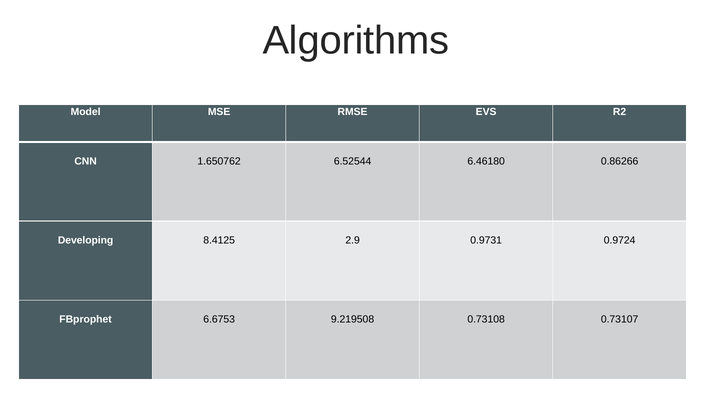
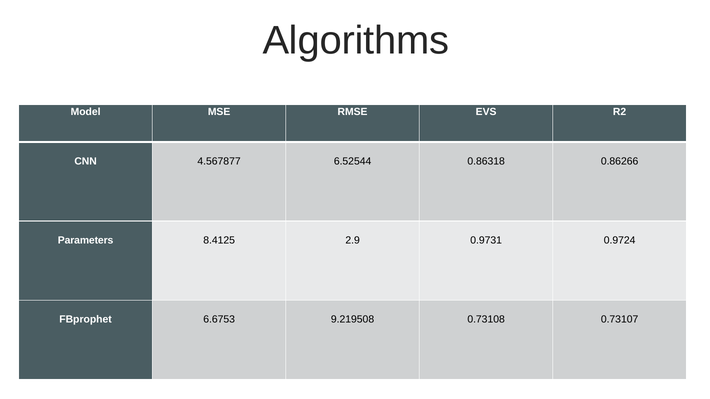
1.650762: 1.650762 -> 4.567877 (219, 161)
6.46180: 6.46180 -> 0.86318 (486, 161)
Developing: Developing -> Parameters (86, 240)
